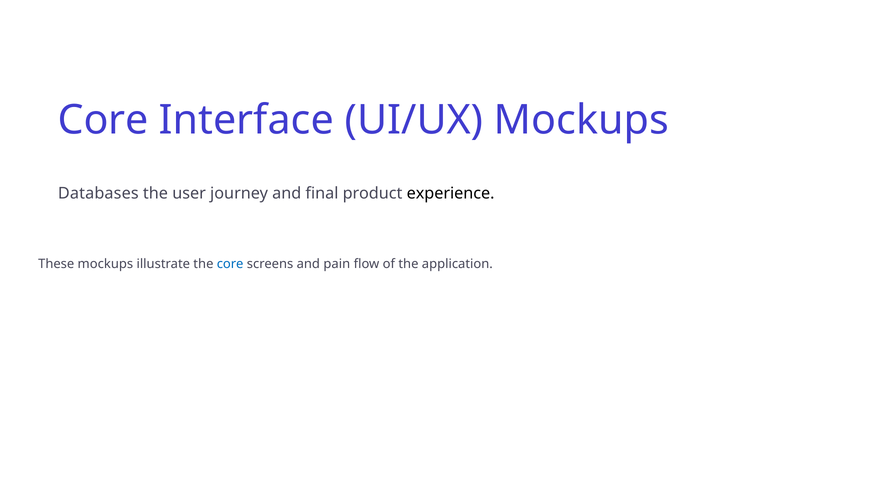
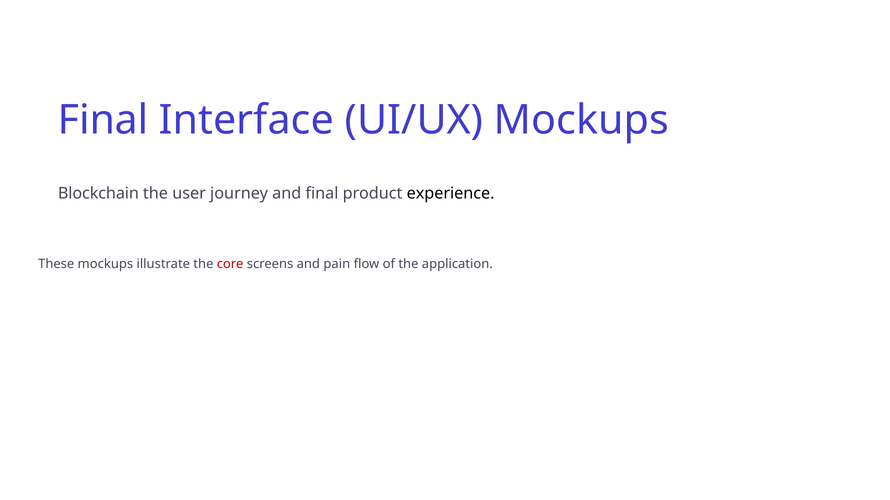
Core: Core -> Final (103, 120)
Databases: Databases -> Blockchain (98, 194)
core colour: blue -> red (230, 264)
